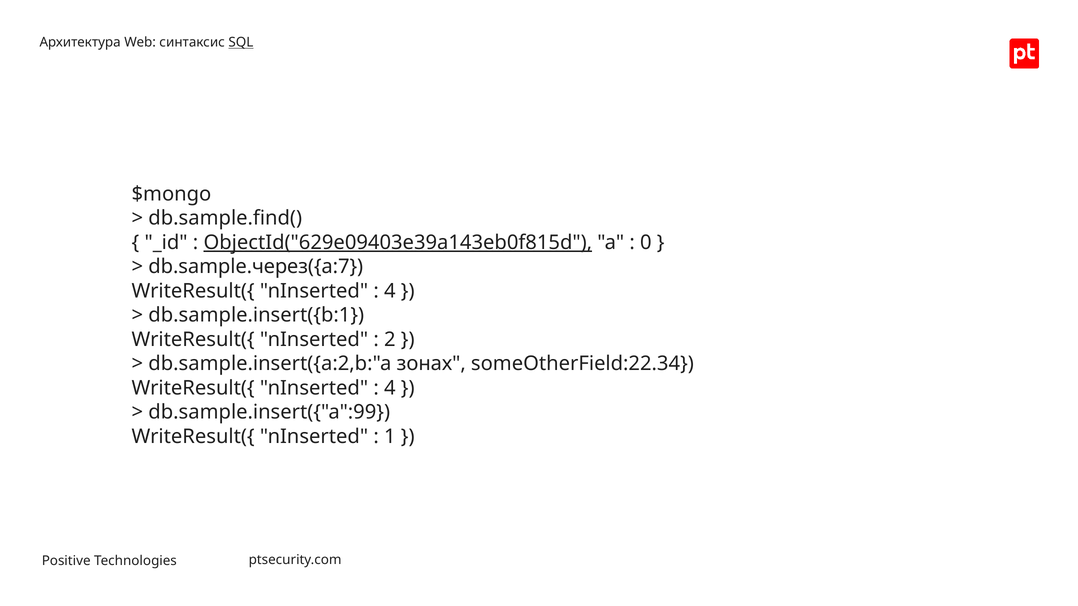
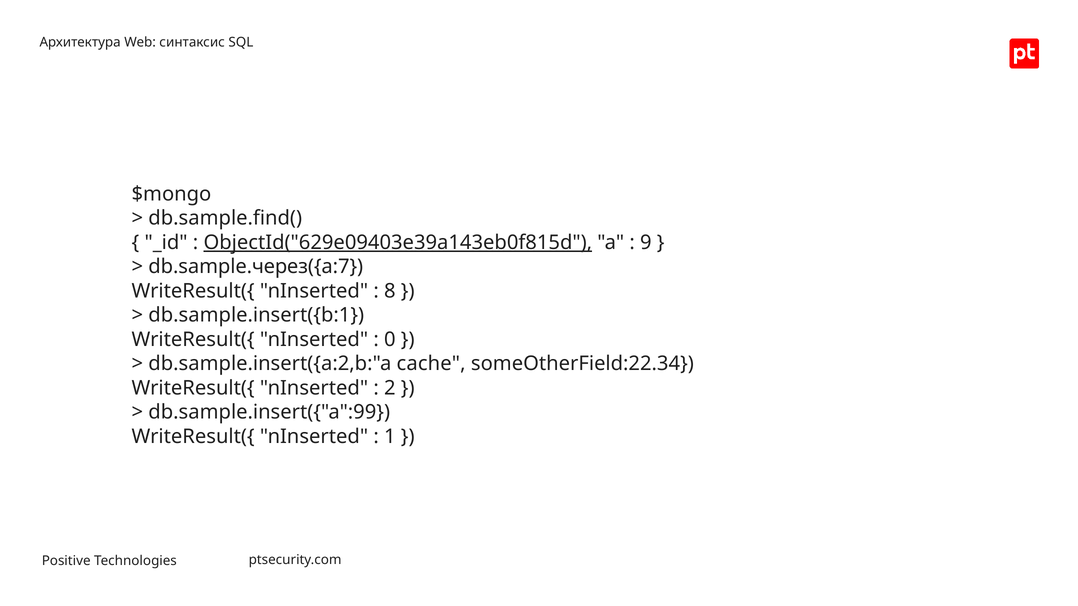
SQL underline: present -> none (241, 43)
0: 0 -> 9 (646, 243)
4: 4 -> 8 (390, 291)
2: 2 -> 0 (390, 340)
зонах: зонах -> cache (431, 364)
4: 4 -> 2 (390, 388)
